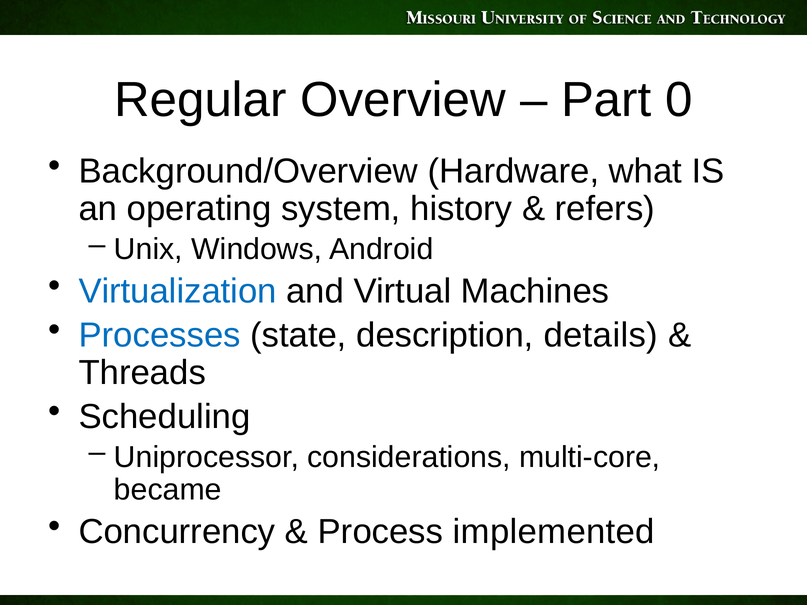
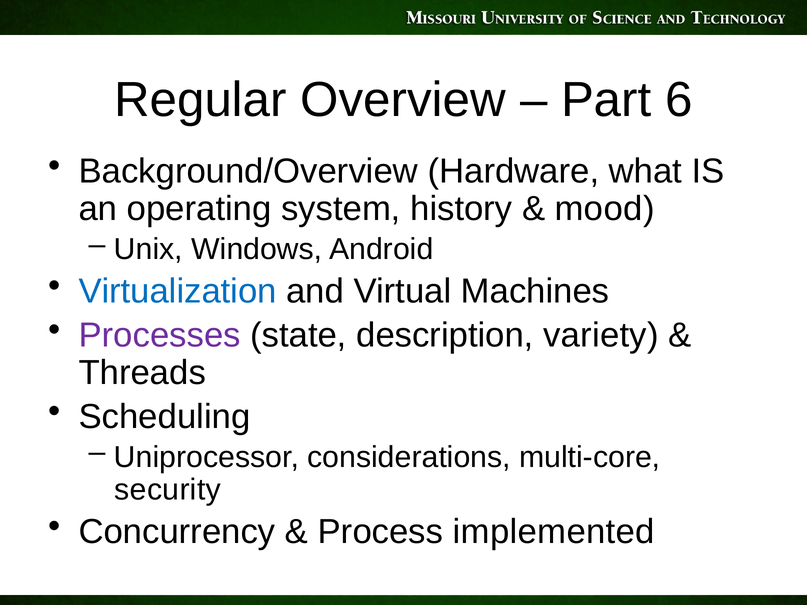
0: 0 -> 6 (679, 100)
refers: refers -> mood (605, 209)
Processes colour: blue -> purple (160, 336)
details: details -> variety (601, 336)
became: became -> security (168, 490)
